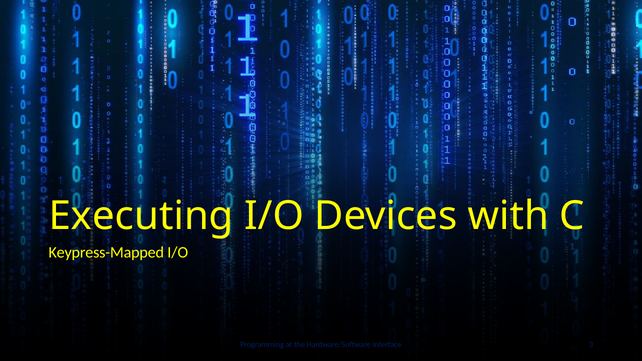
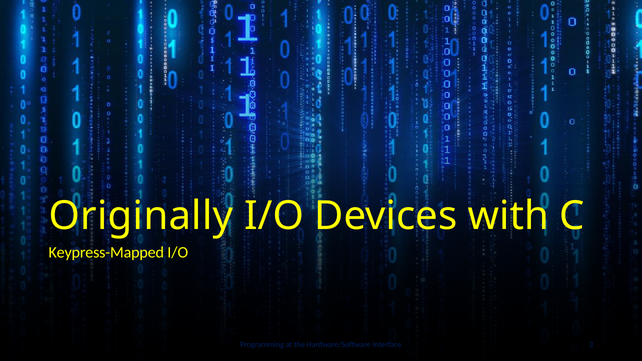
Executing: Executing -> Originally (141, 216)
